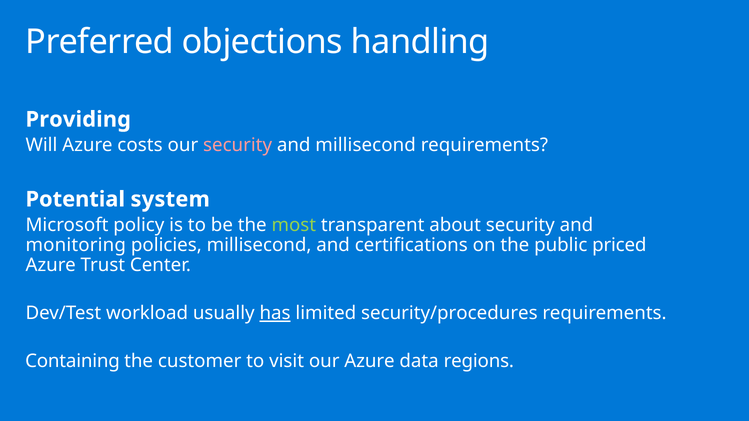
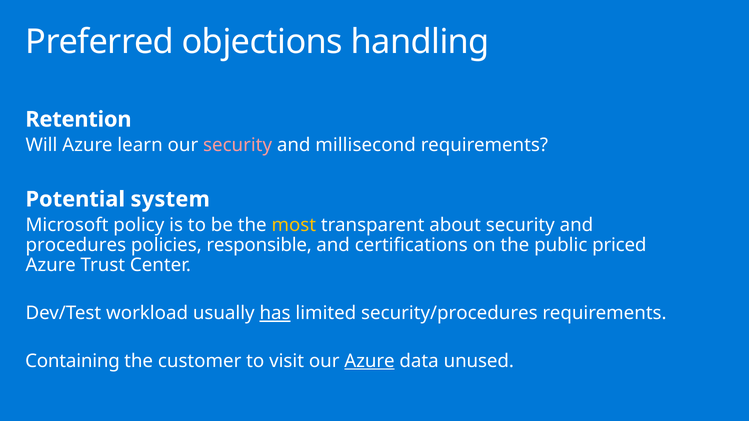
Providing: Providing -> Retention (78, 120)
costs: costs -> learn (140, 145)
most colour: light green -> yellow (294, 225)
monitoring: monitoring -> procedures (76, 245)
policies millisecond: millisecond -> responsible (259, 245)
Azure underline: none -> present (370, 361)
regions: regions -> unused (479, 361)
